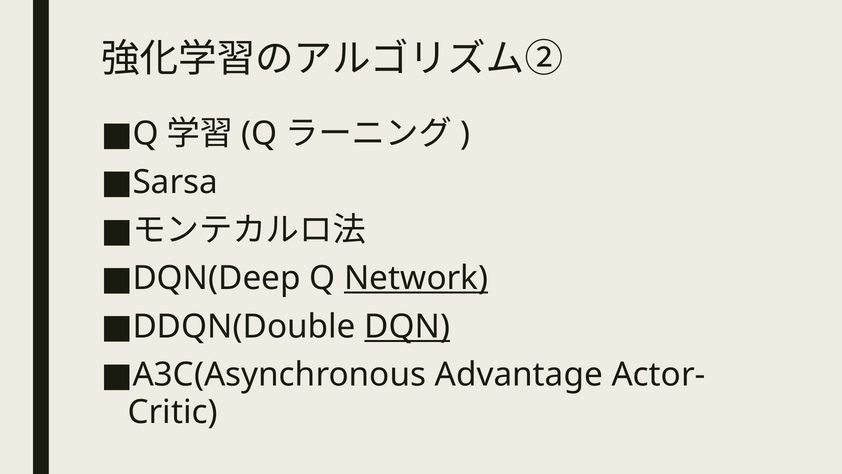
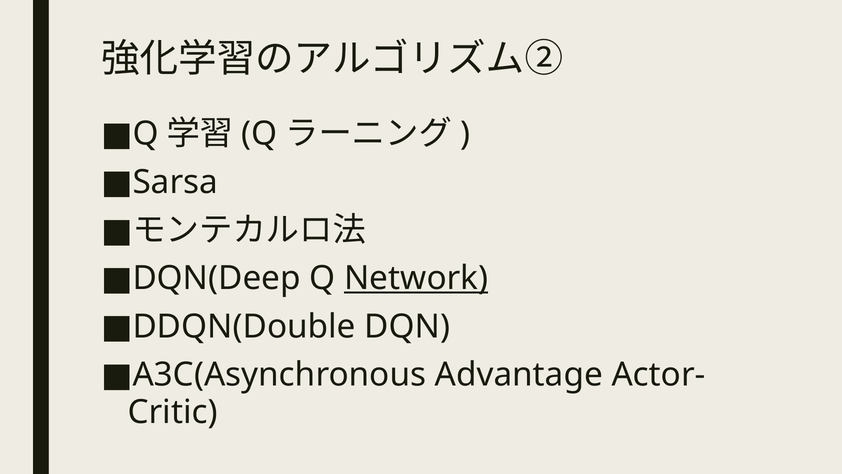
DQN underline: present -> none (407, 326)
